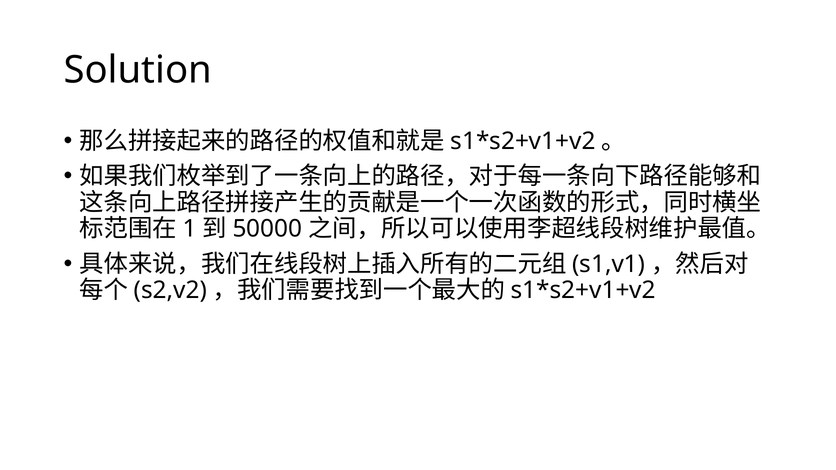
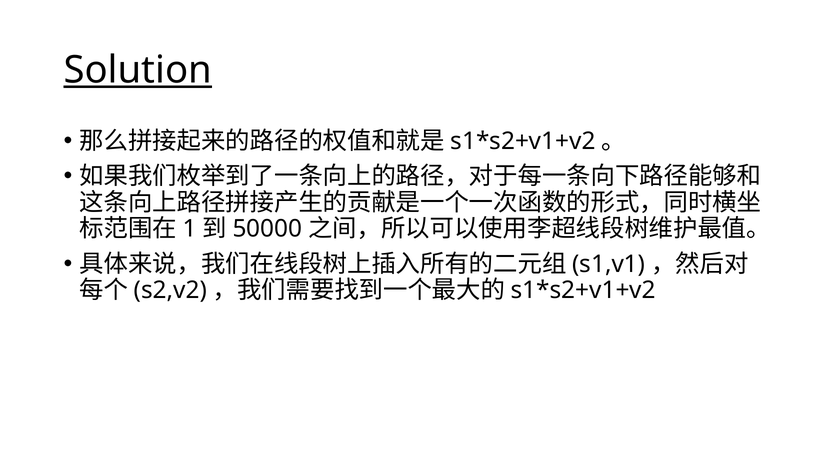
Solution underline: none -> present (138, 70)
